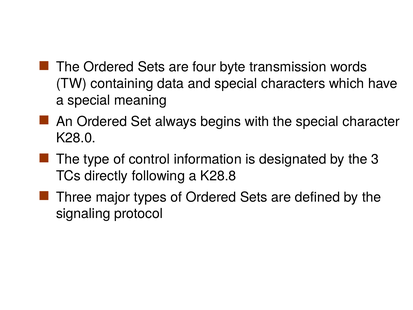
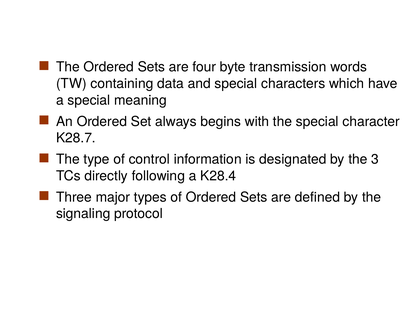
K28.0: K28.0 -> K28.7 (76, 138)
K28.8: K28.8 -> K28.4 (218, 176)
